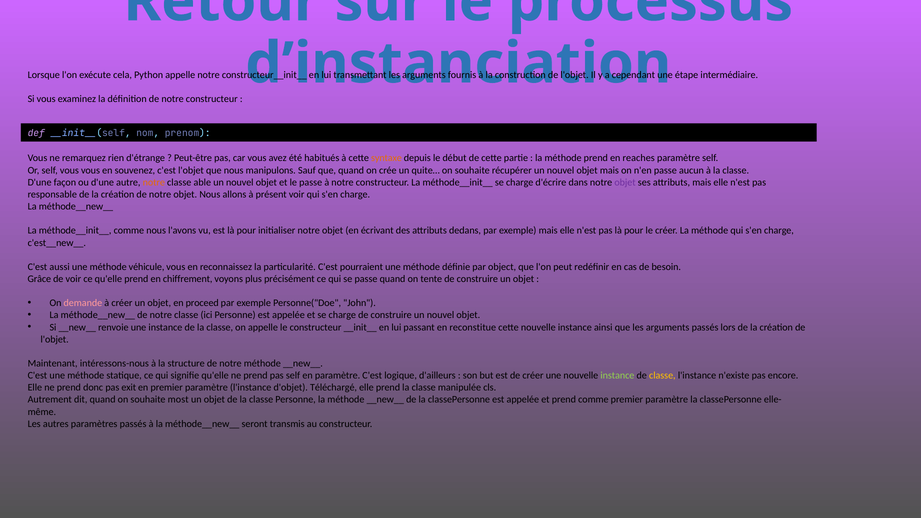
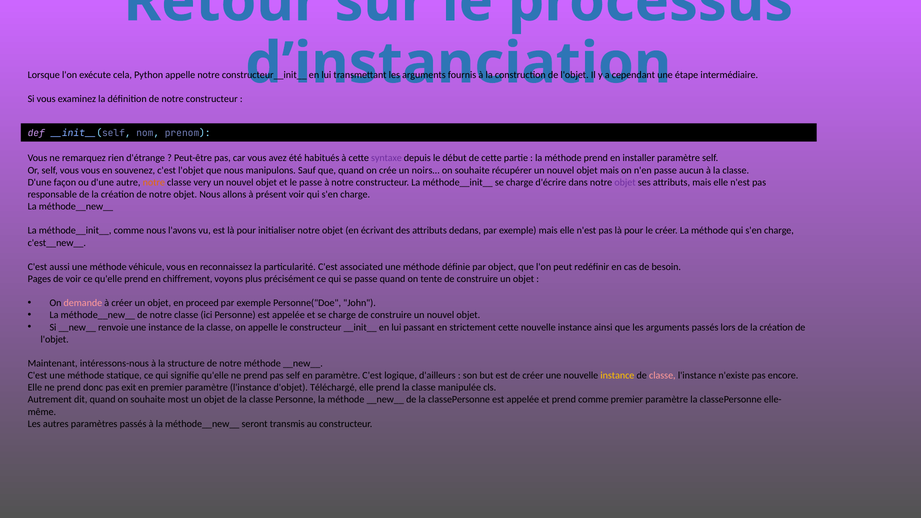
syntaxe colour: orange -> purple (386, 158)
reaches: reaches -> installer (639, 158)
quite…: quite… -> noirs… (426, 170)
able: able -> very (202, 182)
pourraient: pourraient -> associated (361, 267)
Grâce: Grâce -> Pages (39, 279)
reconstitue: reconstitue -> strictement (473, 327)
instance colour: light green -> yellow (617, 376)
classe colour: yellow -> pink (662, 376)
